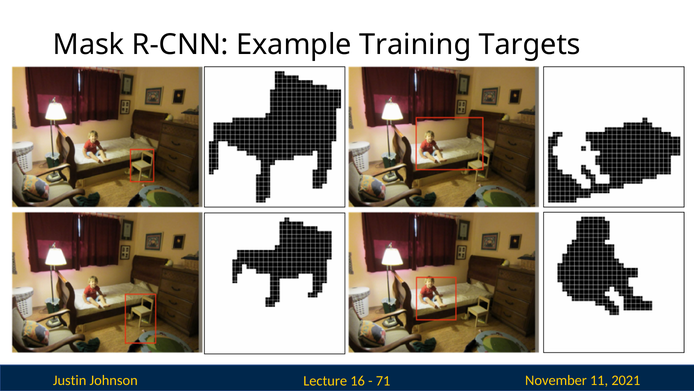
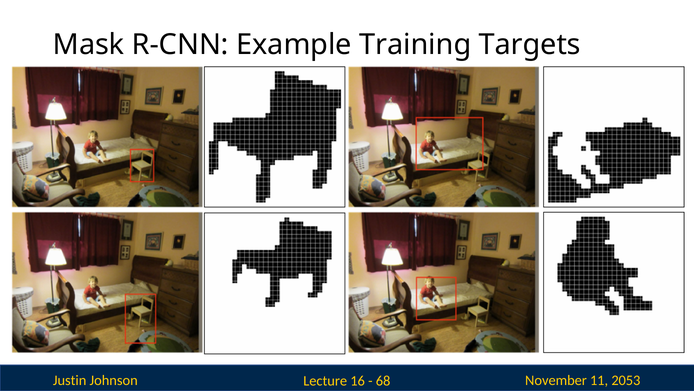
2021: 2021 -> 2053 (626, 380)
71: 71 -> 68 (383, 380)
